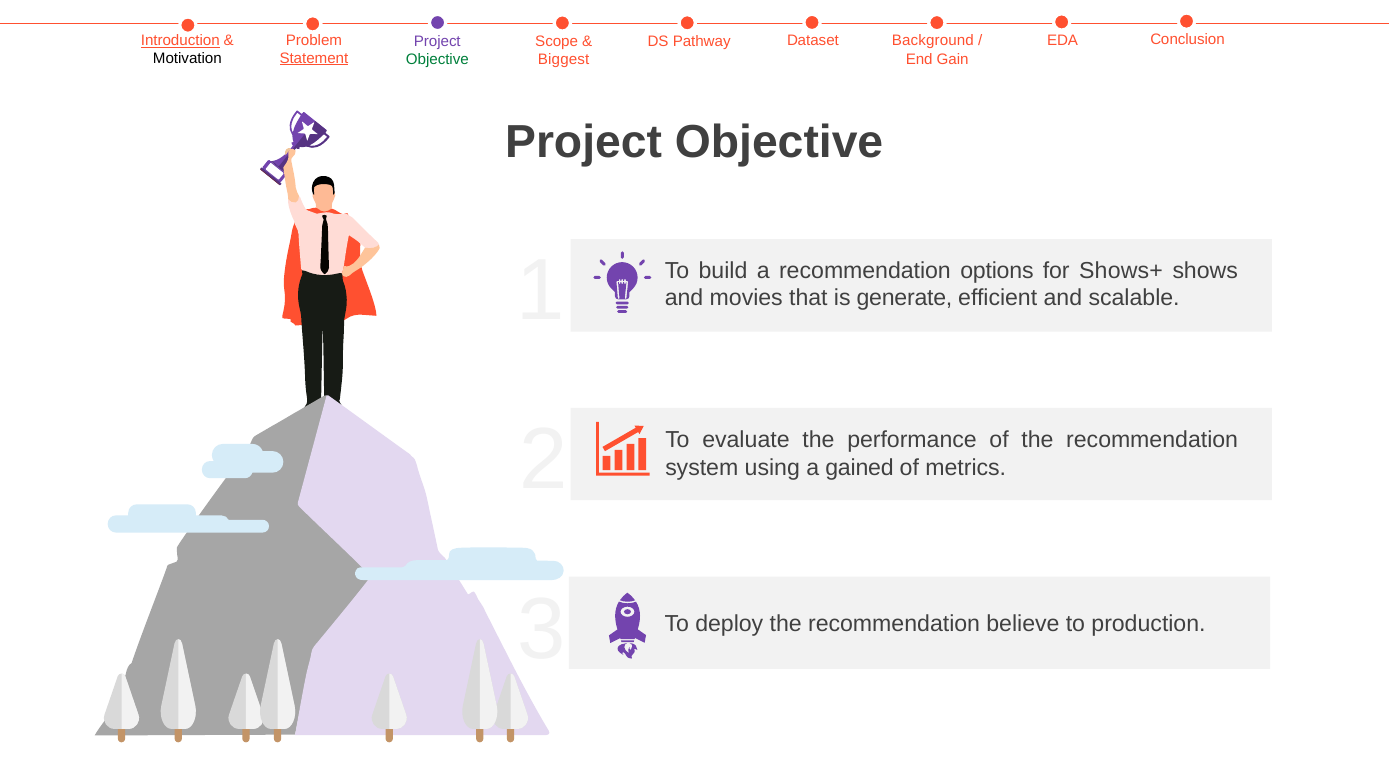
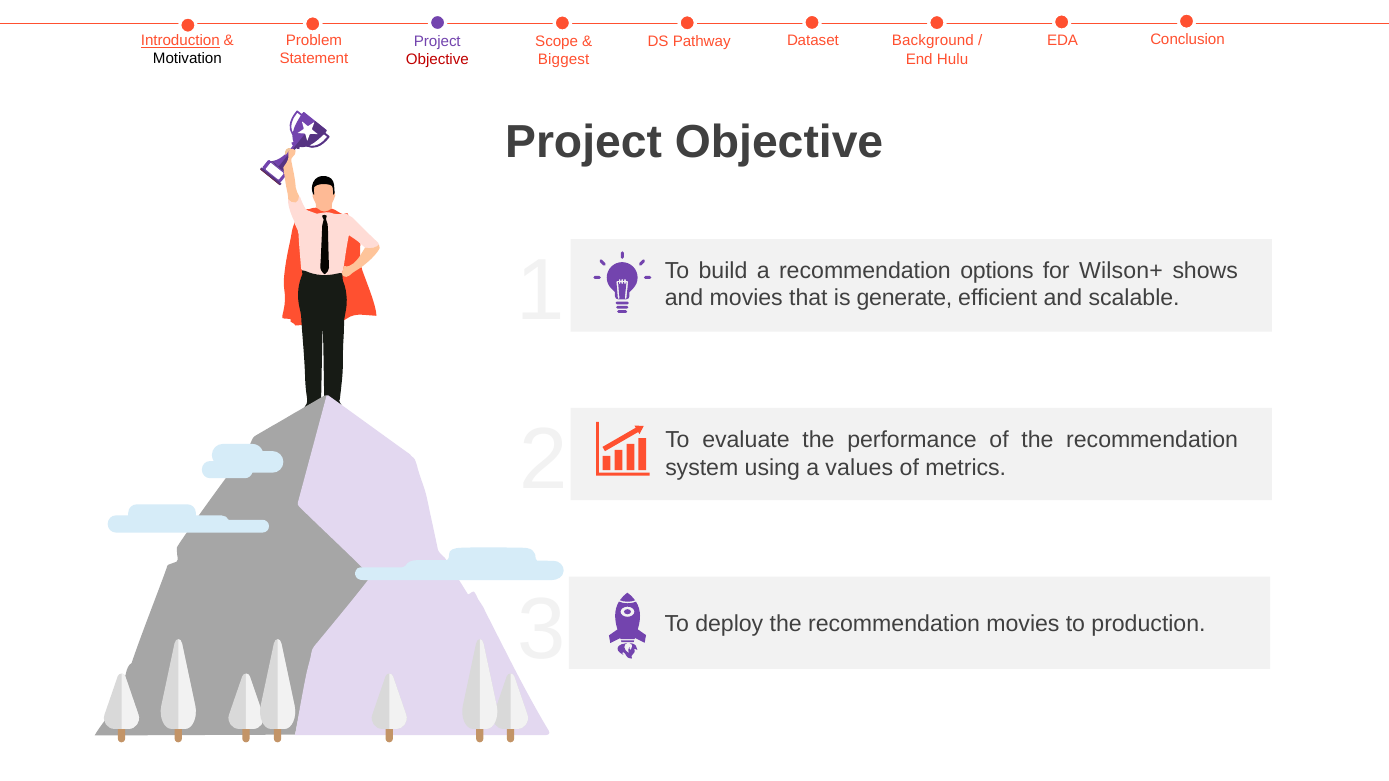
Statement underline: present -> none (314, 58)
Gain: Gain -> Hulu (953, 59)
Objective colour: green -> red (437, 59)
Shows+: Shows+ -> Wilson+ (1121, 271)
gained: gained -> values (859, 468)
recommendation believe: believe -> movies (1023, 624)
